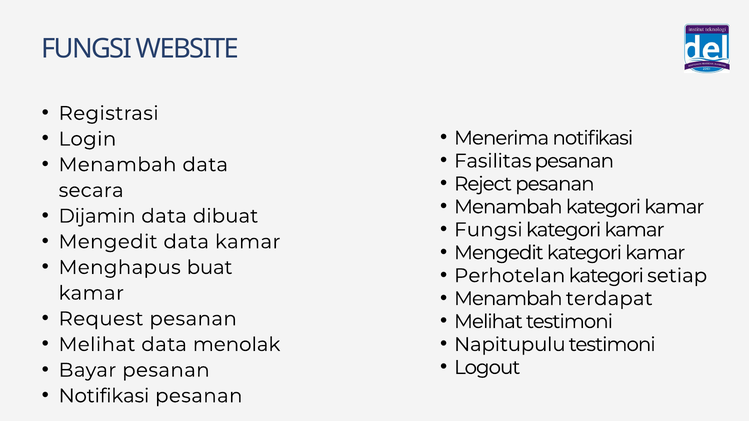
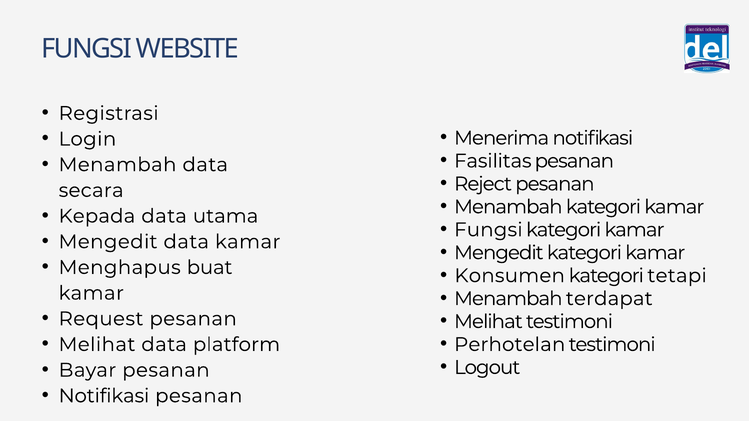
Dijamin: Dijamin -> Kepada (97, 216)
dibuat: dibuat -> utama (226, 216)
Perhotelan: Perhotelan -> Konsumen (510, 276)
setiap: setiap -> tetapi (677, 276)
menolak: menolak -> platform (236, 345)
Napitupulu: Napitupulu -> Perhotelan (510, 345)
